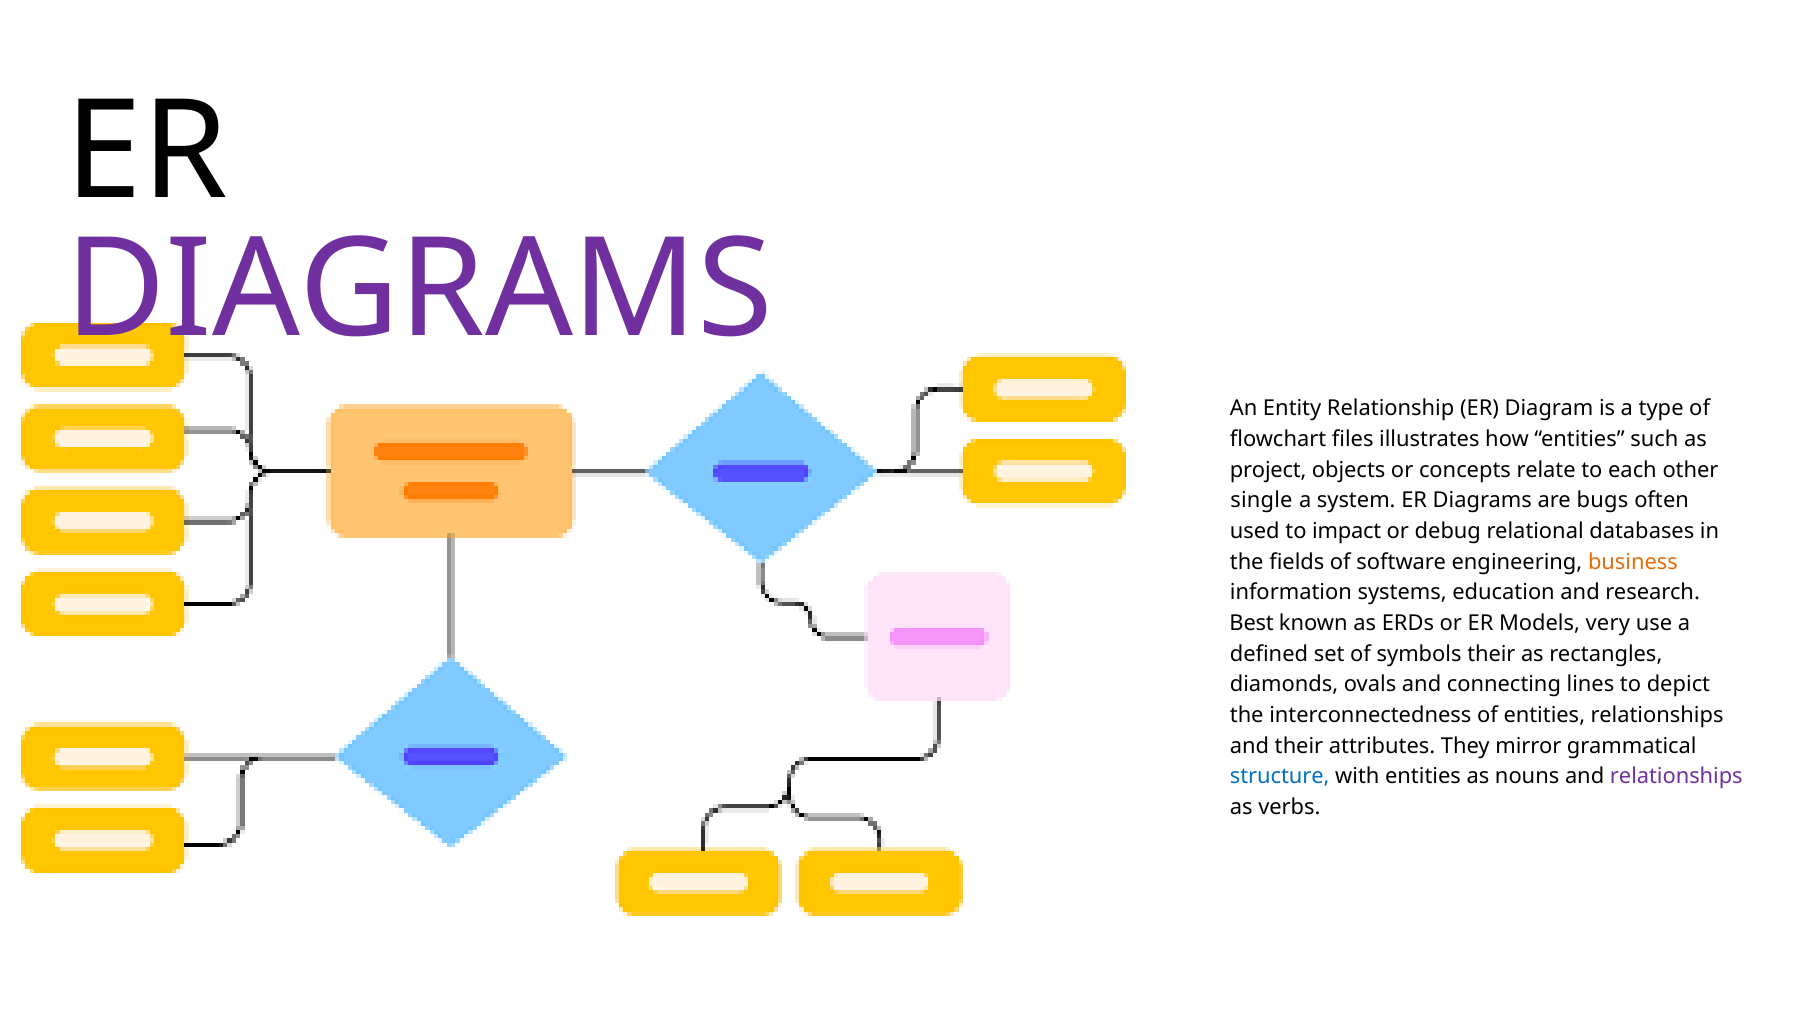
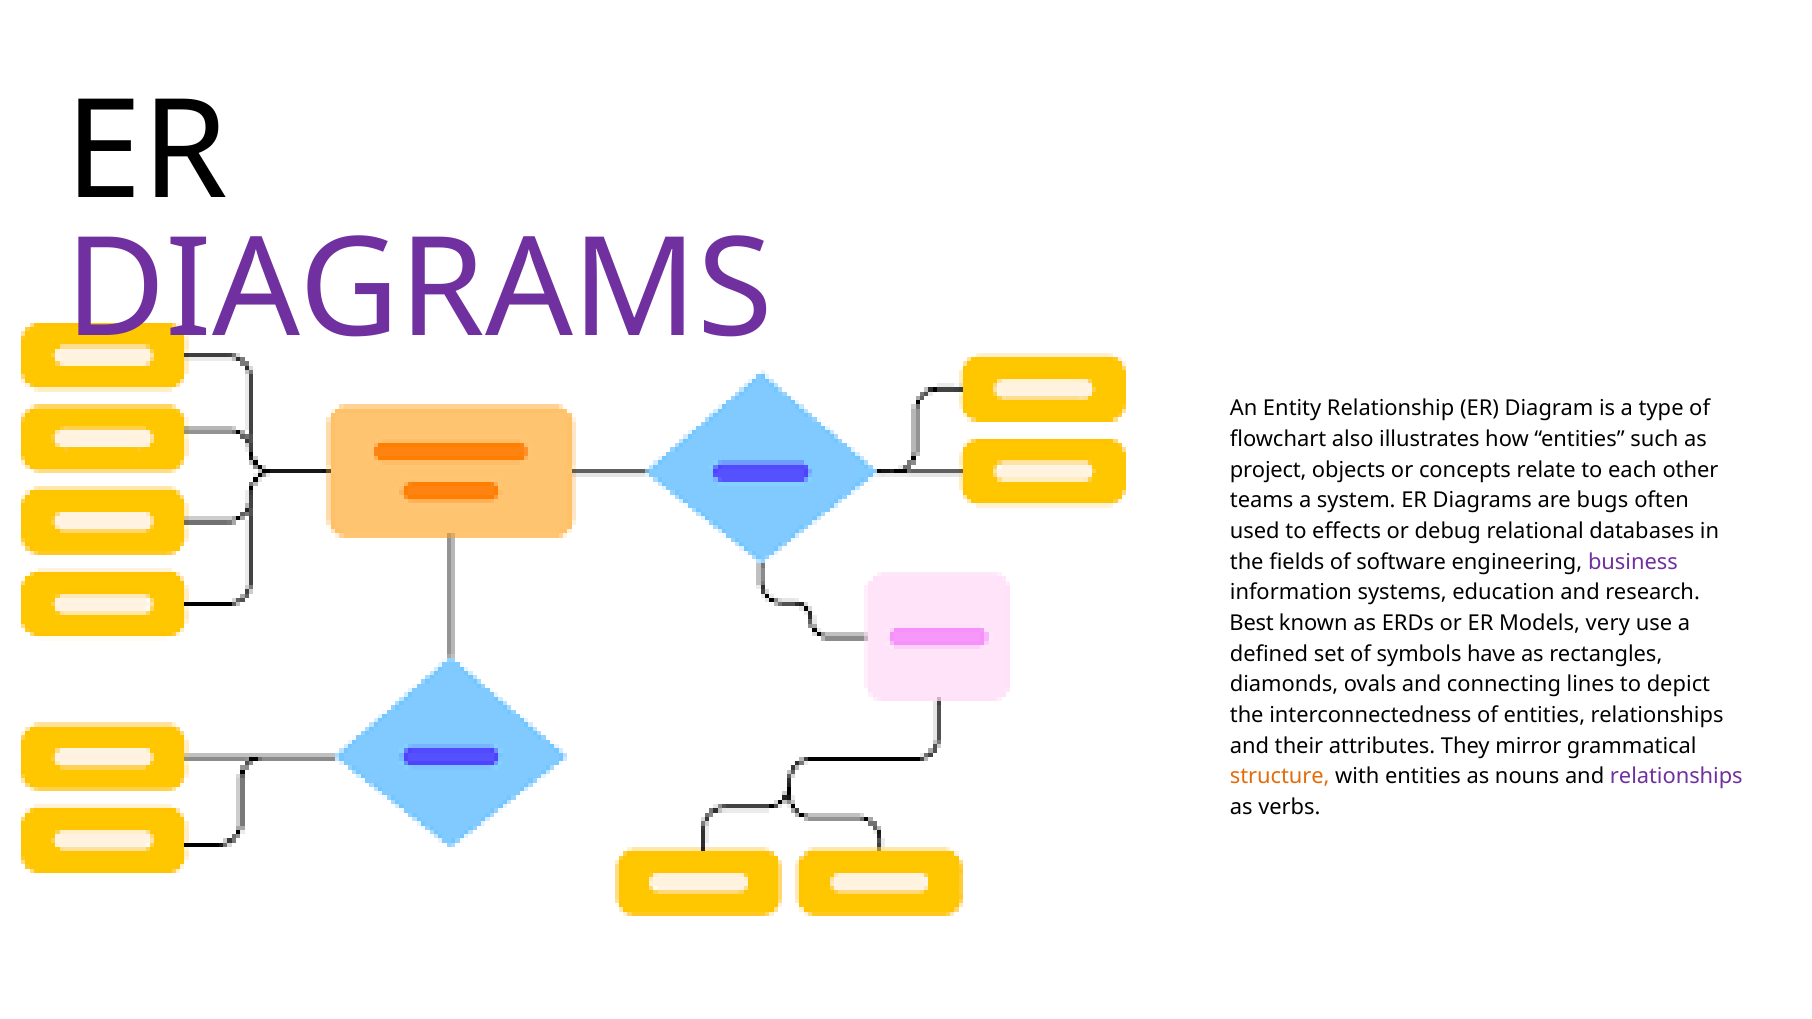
files: files -> also (1353, 439)
single: single -> teams (1262, 501)
impact: impact -> effects (1347, 531)
business colour: orange -> purple (1633, 562)
symbols their: their -> have (1491, 654)
structure colour: blue -> orange (1280, 777)
